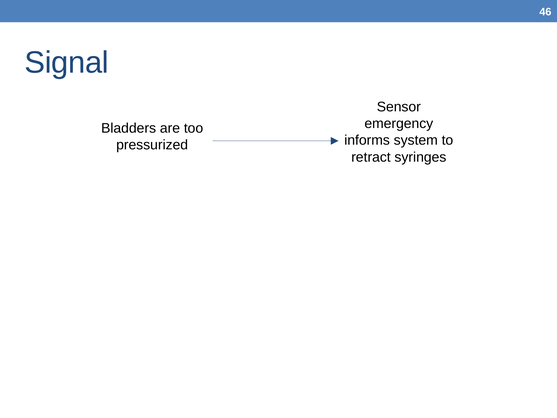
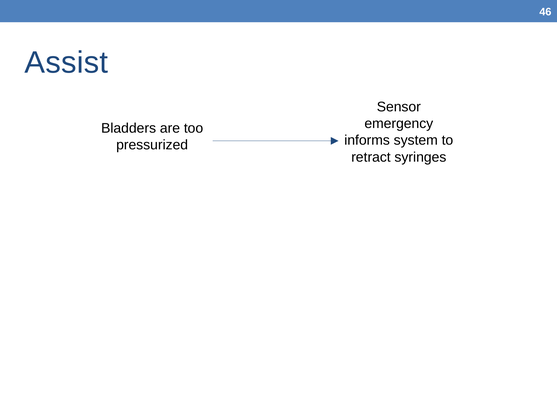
Signal: Signal -> Assist (66, 62)
